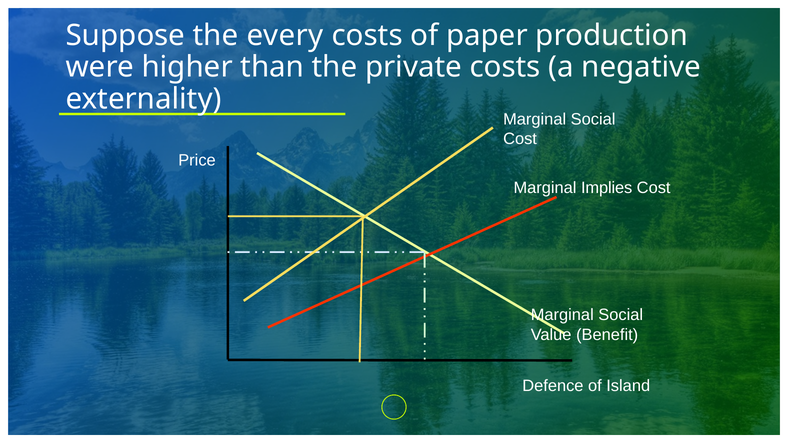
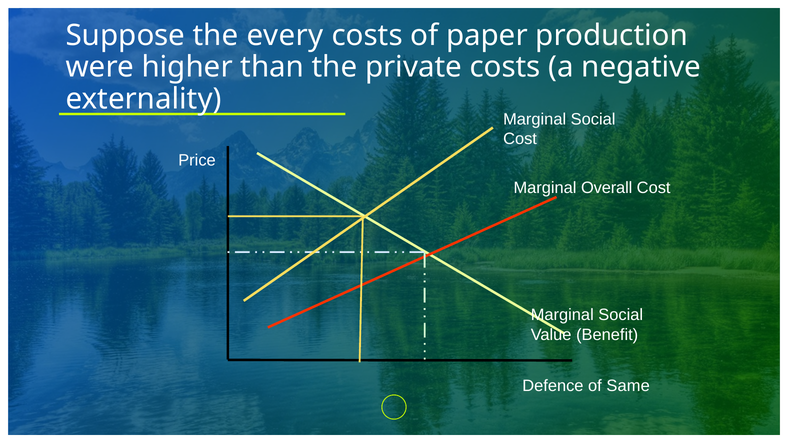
Implies: Implies -> Overall (607, 188)
Island: Island -> Same (628, 386)
